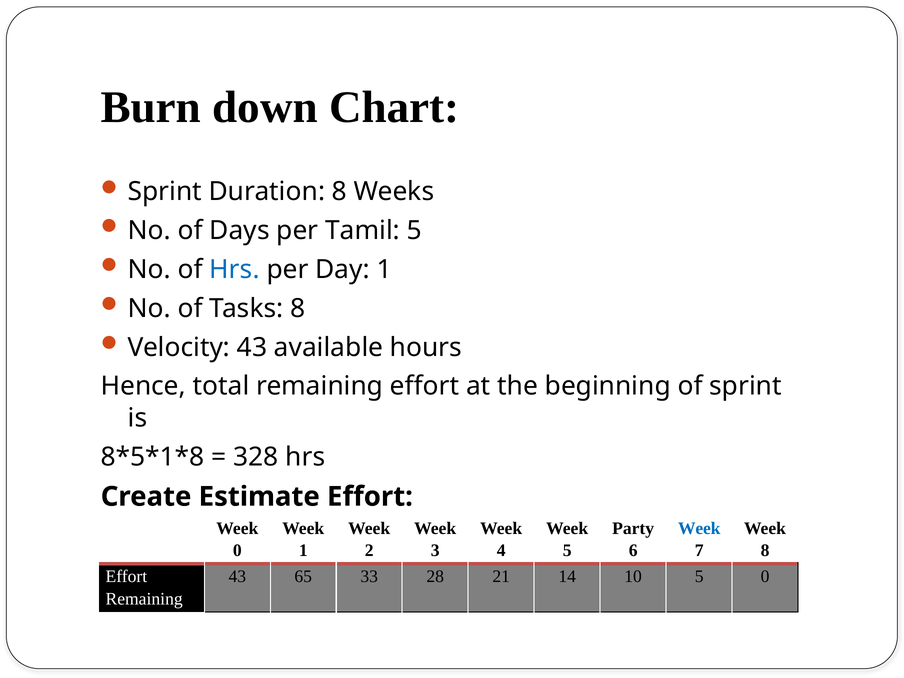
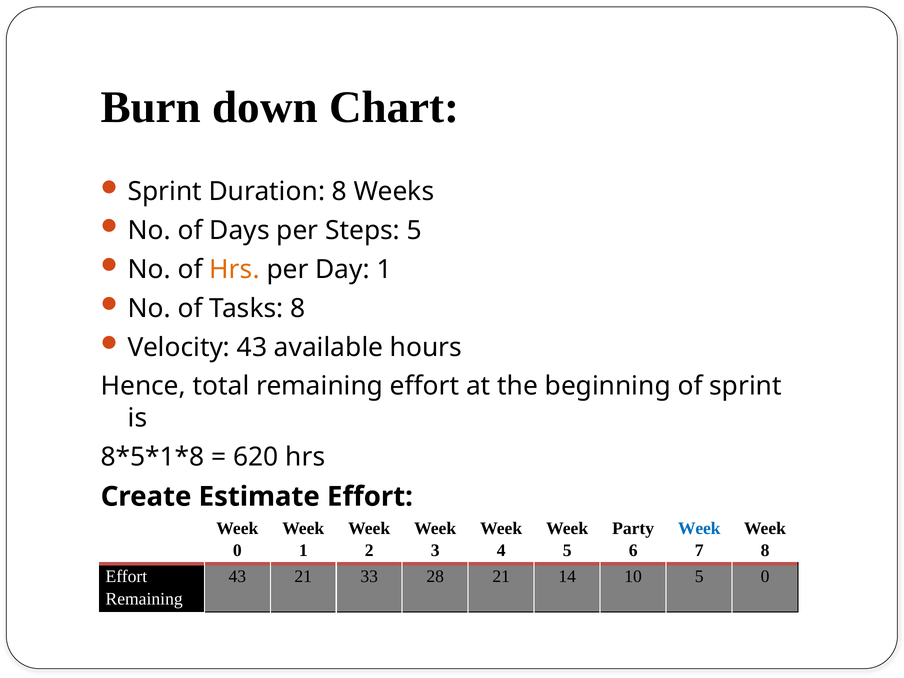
Tamil: Tamil -> Steps (363, 231)
Hrs colour: blue -> orange (235, 269)
328: 328 -> 620 (256, 457)
43 65: 65 -> 21 (303, 577)
